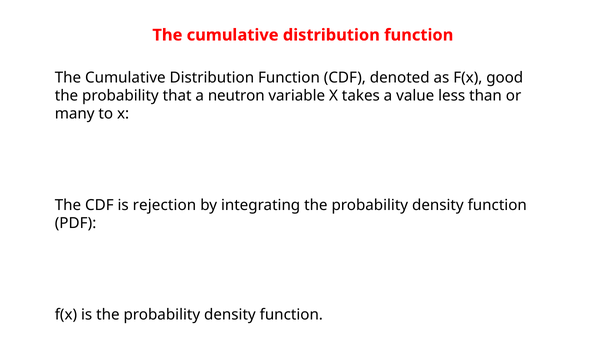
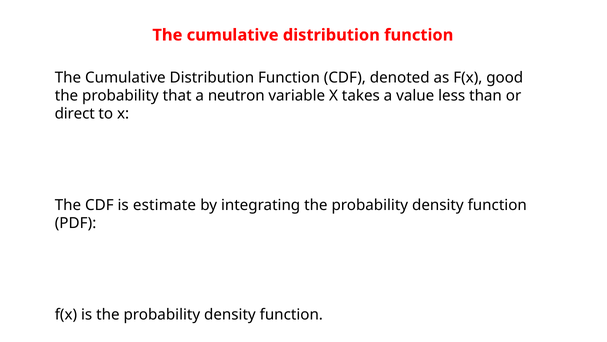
many: many -> direct (75, 114)
rejection: rejection -> estimate (164, 205)
